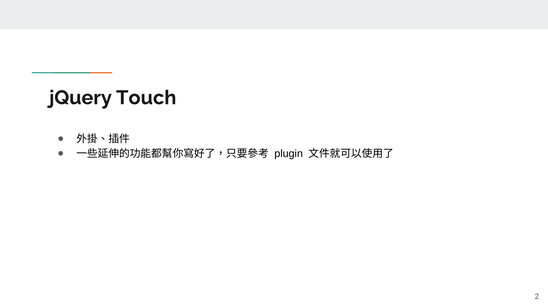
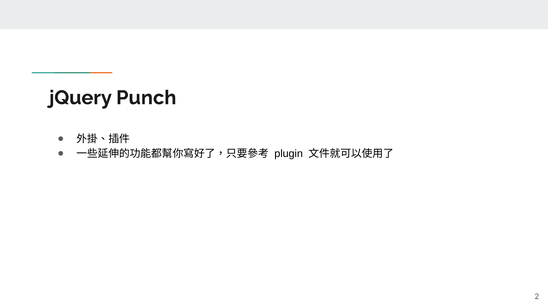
Touch: Touch -> Punch (146, 98)
